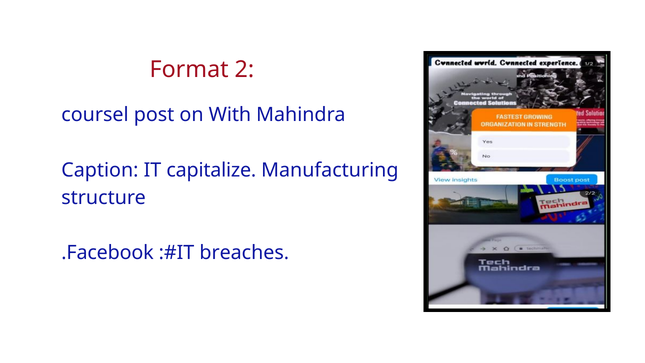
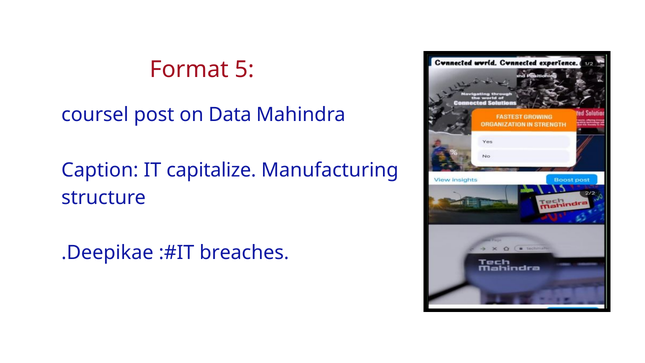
2: 2 -> 5 (244, 69)
With: With -> Data (230, 115)
.Facebook: .Facebook -> .Deepikae (107, 253)
